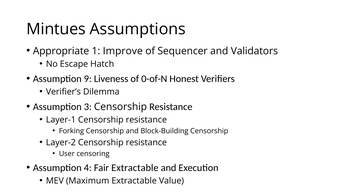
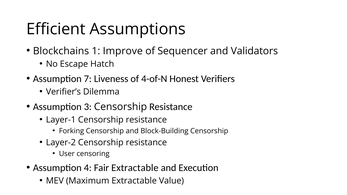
Mintues: Mintues -> Efficient (56, 29)
Appropriate: Appropriate -> Blockchains (61, 51)
9: 9 -> 7 (88, 79)
0-of-N: 0-of-N -> 4-of-N (154, 79)
